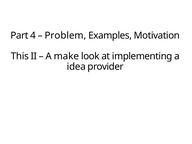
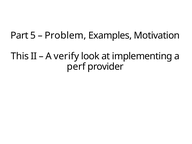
4: 4 -> 5 (33, 35)
make: make -> verify (66, 56)
idea: idea -> perf (76, 67)
